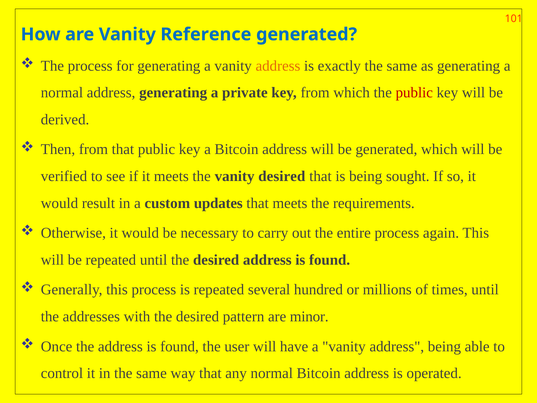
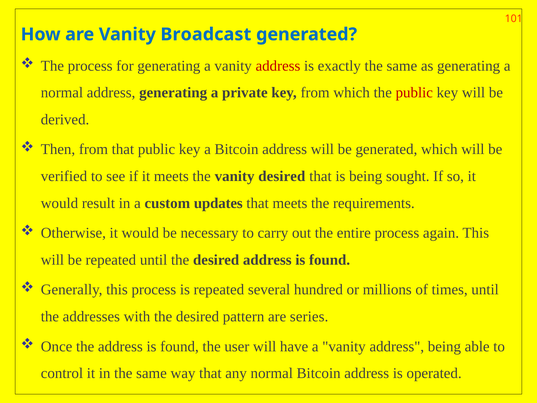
Reference: Reference -> Broadcast (206, 34)
address colour: orange -> red (278, 66)
minor: minor -> series (309, 316)
